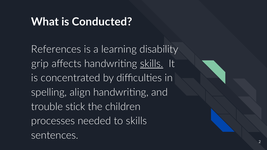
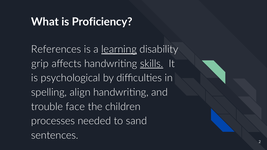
Conducted: Conducted -> Proficiency (102, 22)
learning underline: none -> present (119, 49)
concentrated: concentrated -> psychological (70, 78)
stick: stick -> face (75, 107)
to skills: skills -> sand (136, 121)
